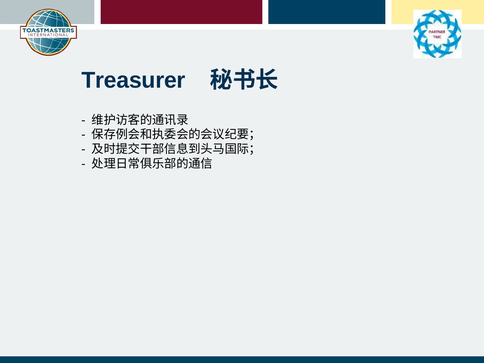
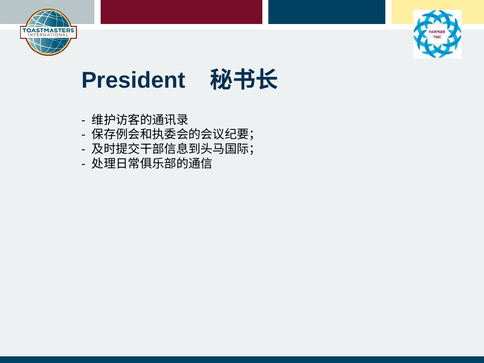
Treasurer: Treasurer -> President (133, 80)
